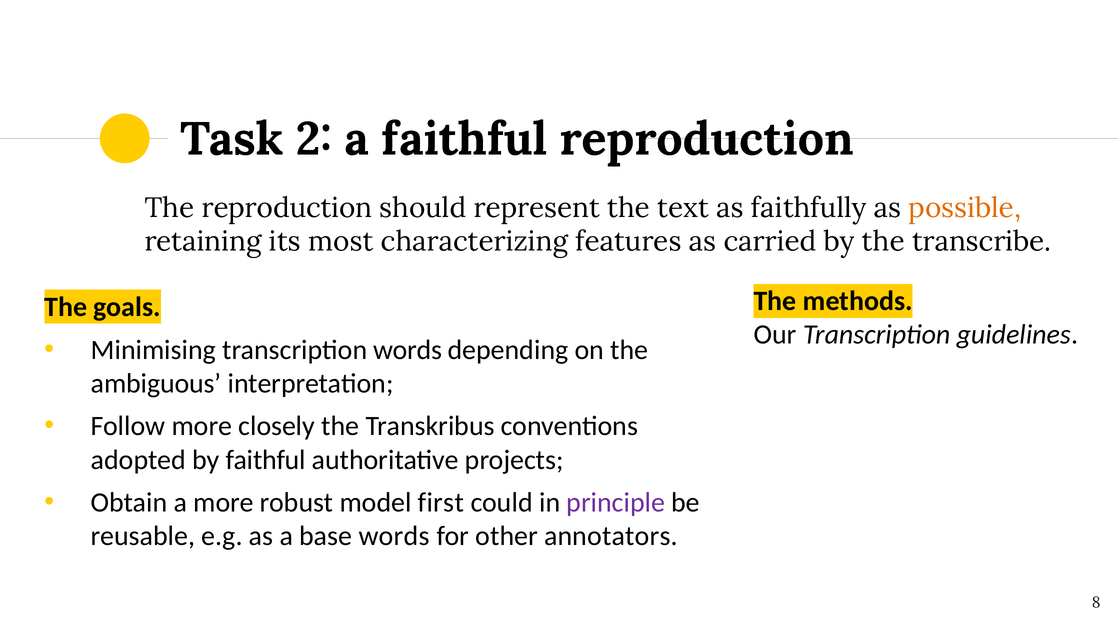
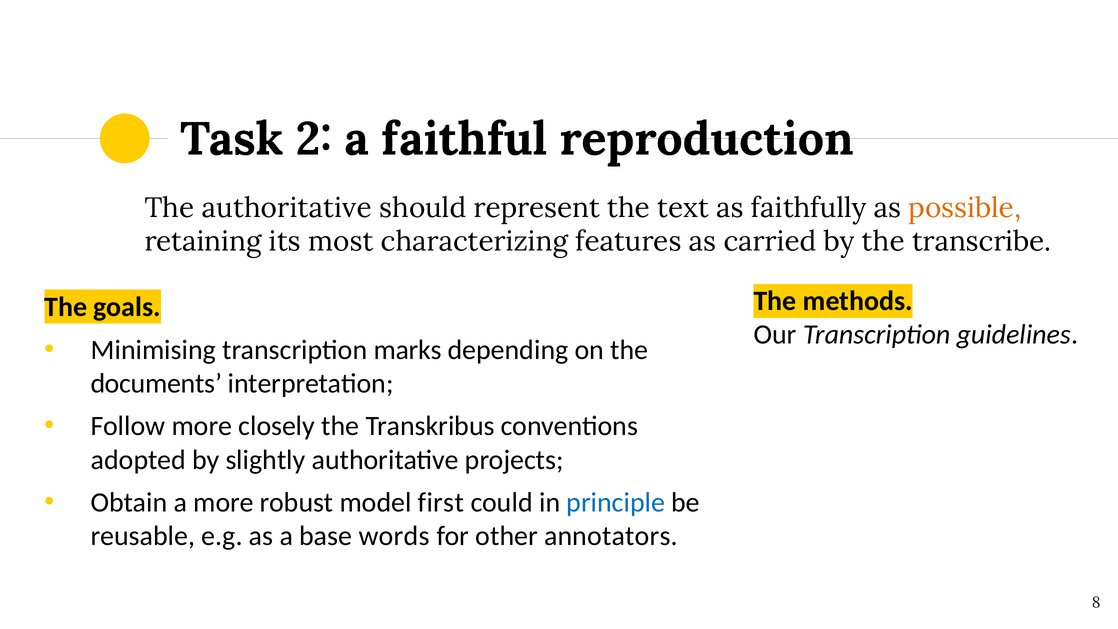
The reproduction: reproduction -> authoritative (287, 208)
transcription words: words -> marks (408, 350)
ambiguous: ambiguous -> documents (156, 383)
by faithful: faithful -> slightly (265, 460)
principle colour: purple -> blue (616, 503)
